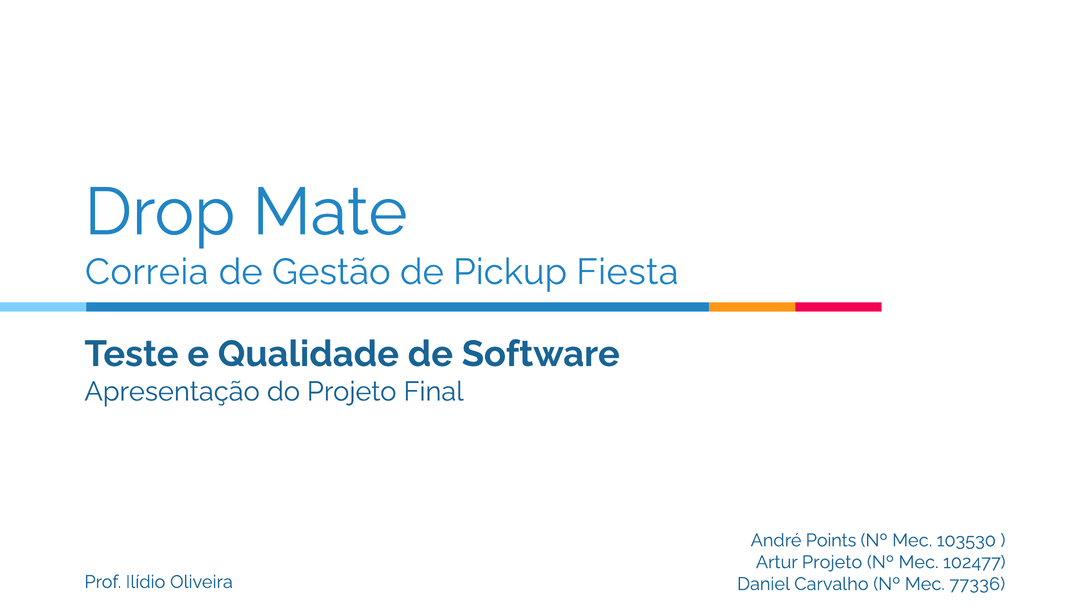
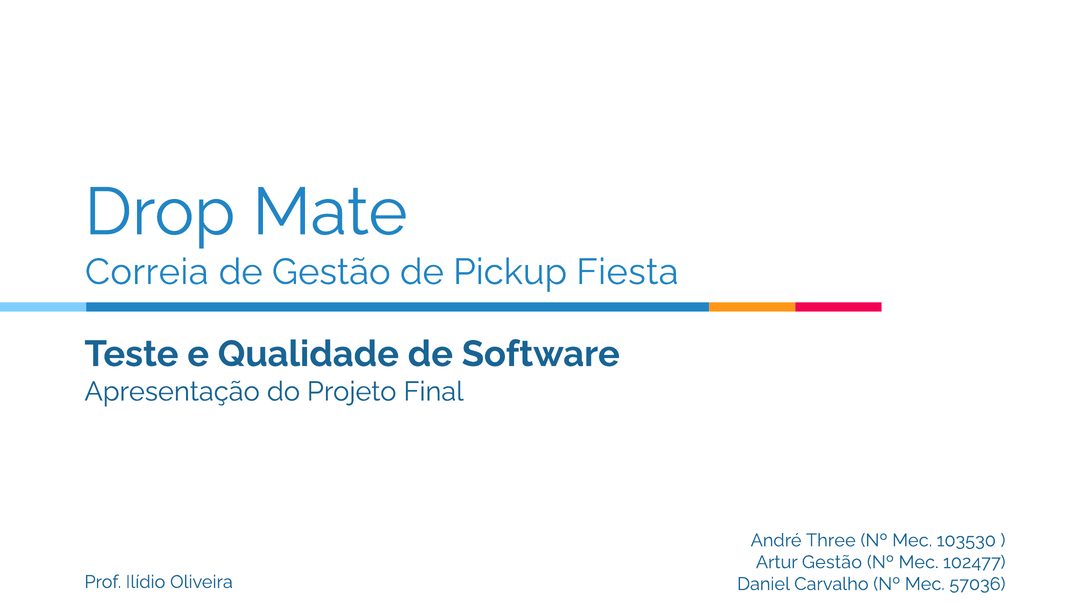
Points: Points -> Three (831, 541)
Artur Projeto: Projeto -> Gestão (832, 562)
77336: 77336 -> 57036 (977, 584)
